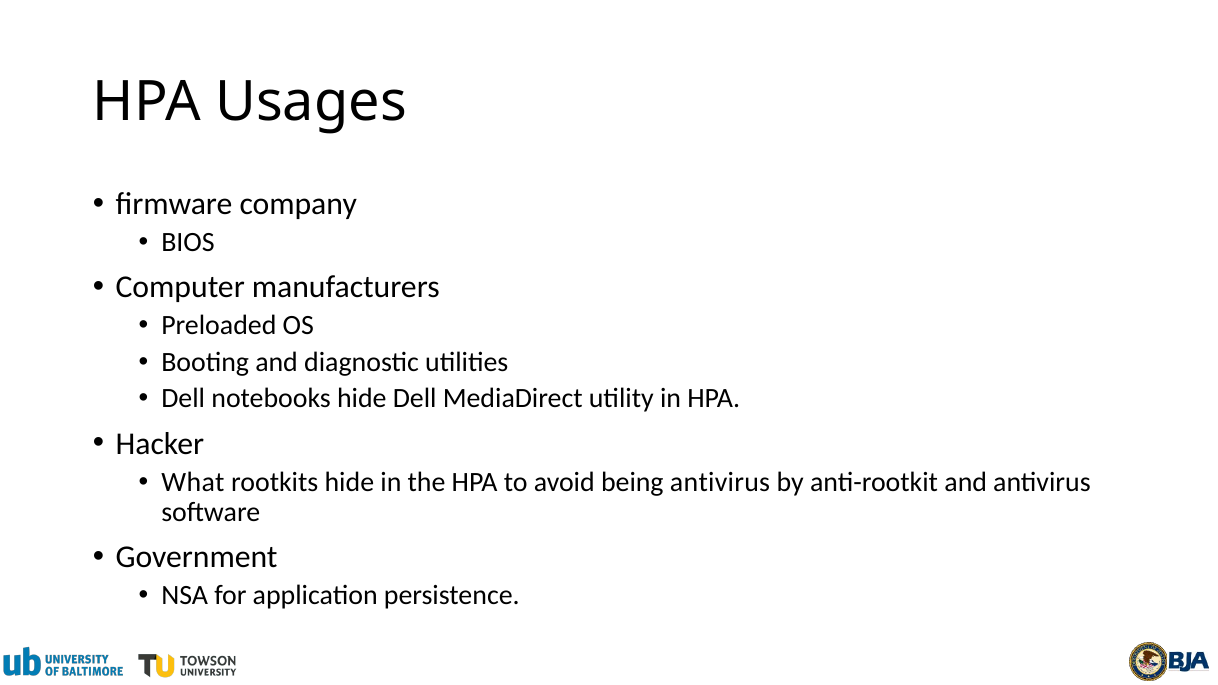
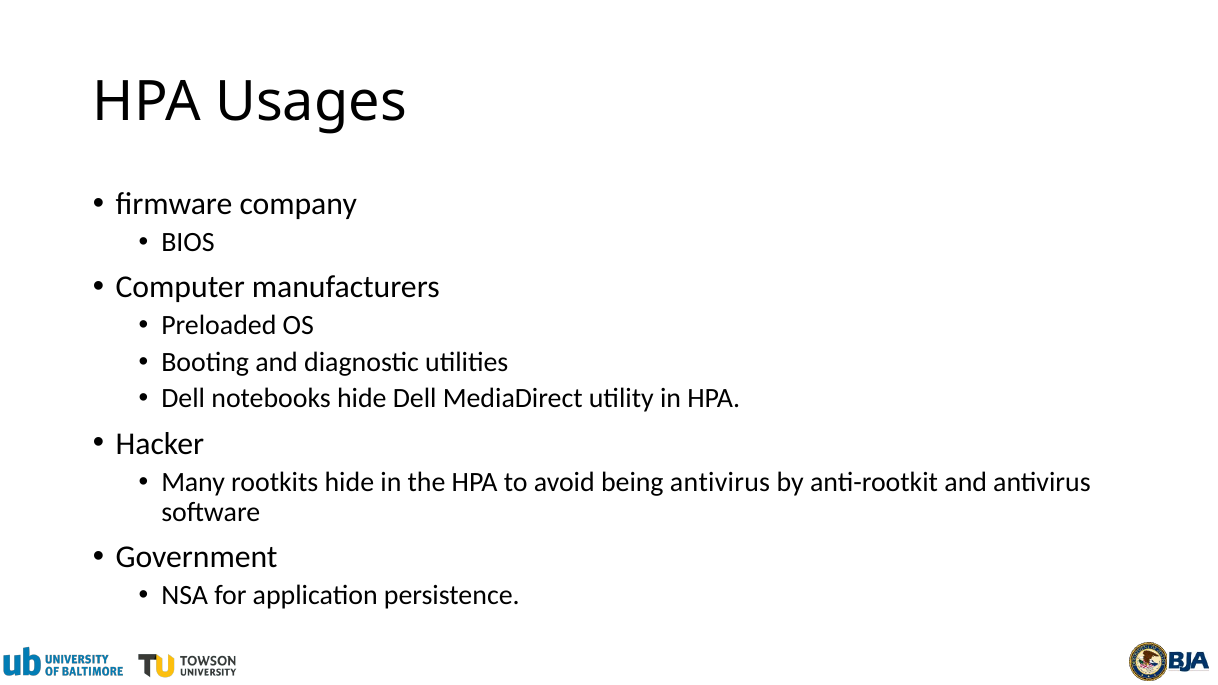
What: What -> Many (193, 482)
